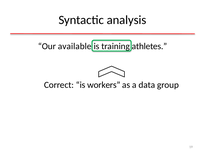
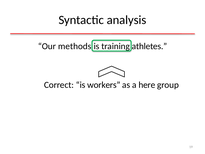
available: available -> methods (75, 46)
data: data -> here (147, 85)
